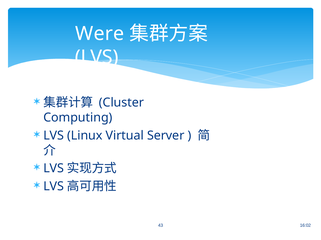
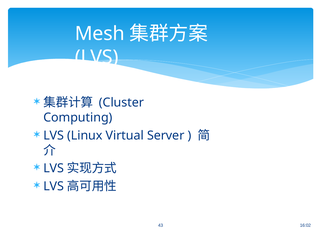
Were: Were -> Mesh (100, 34)
